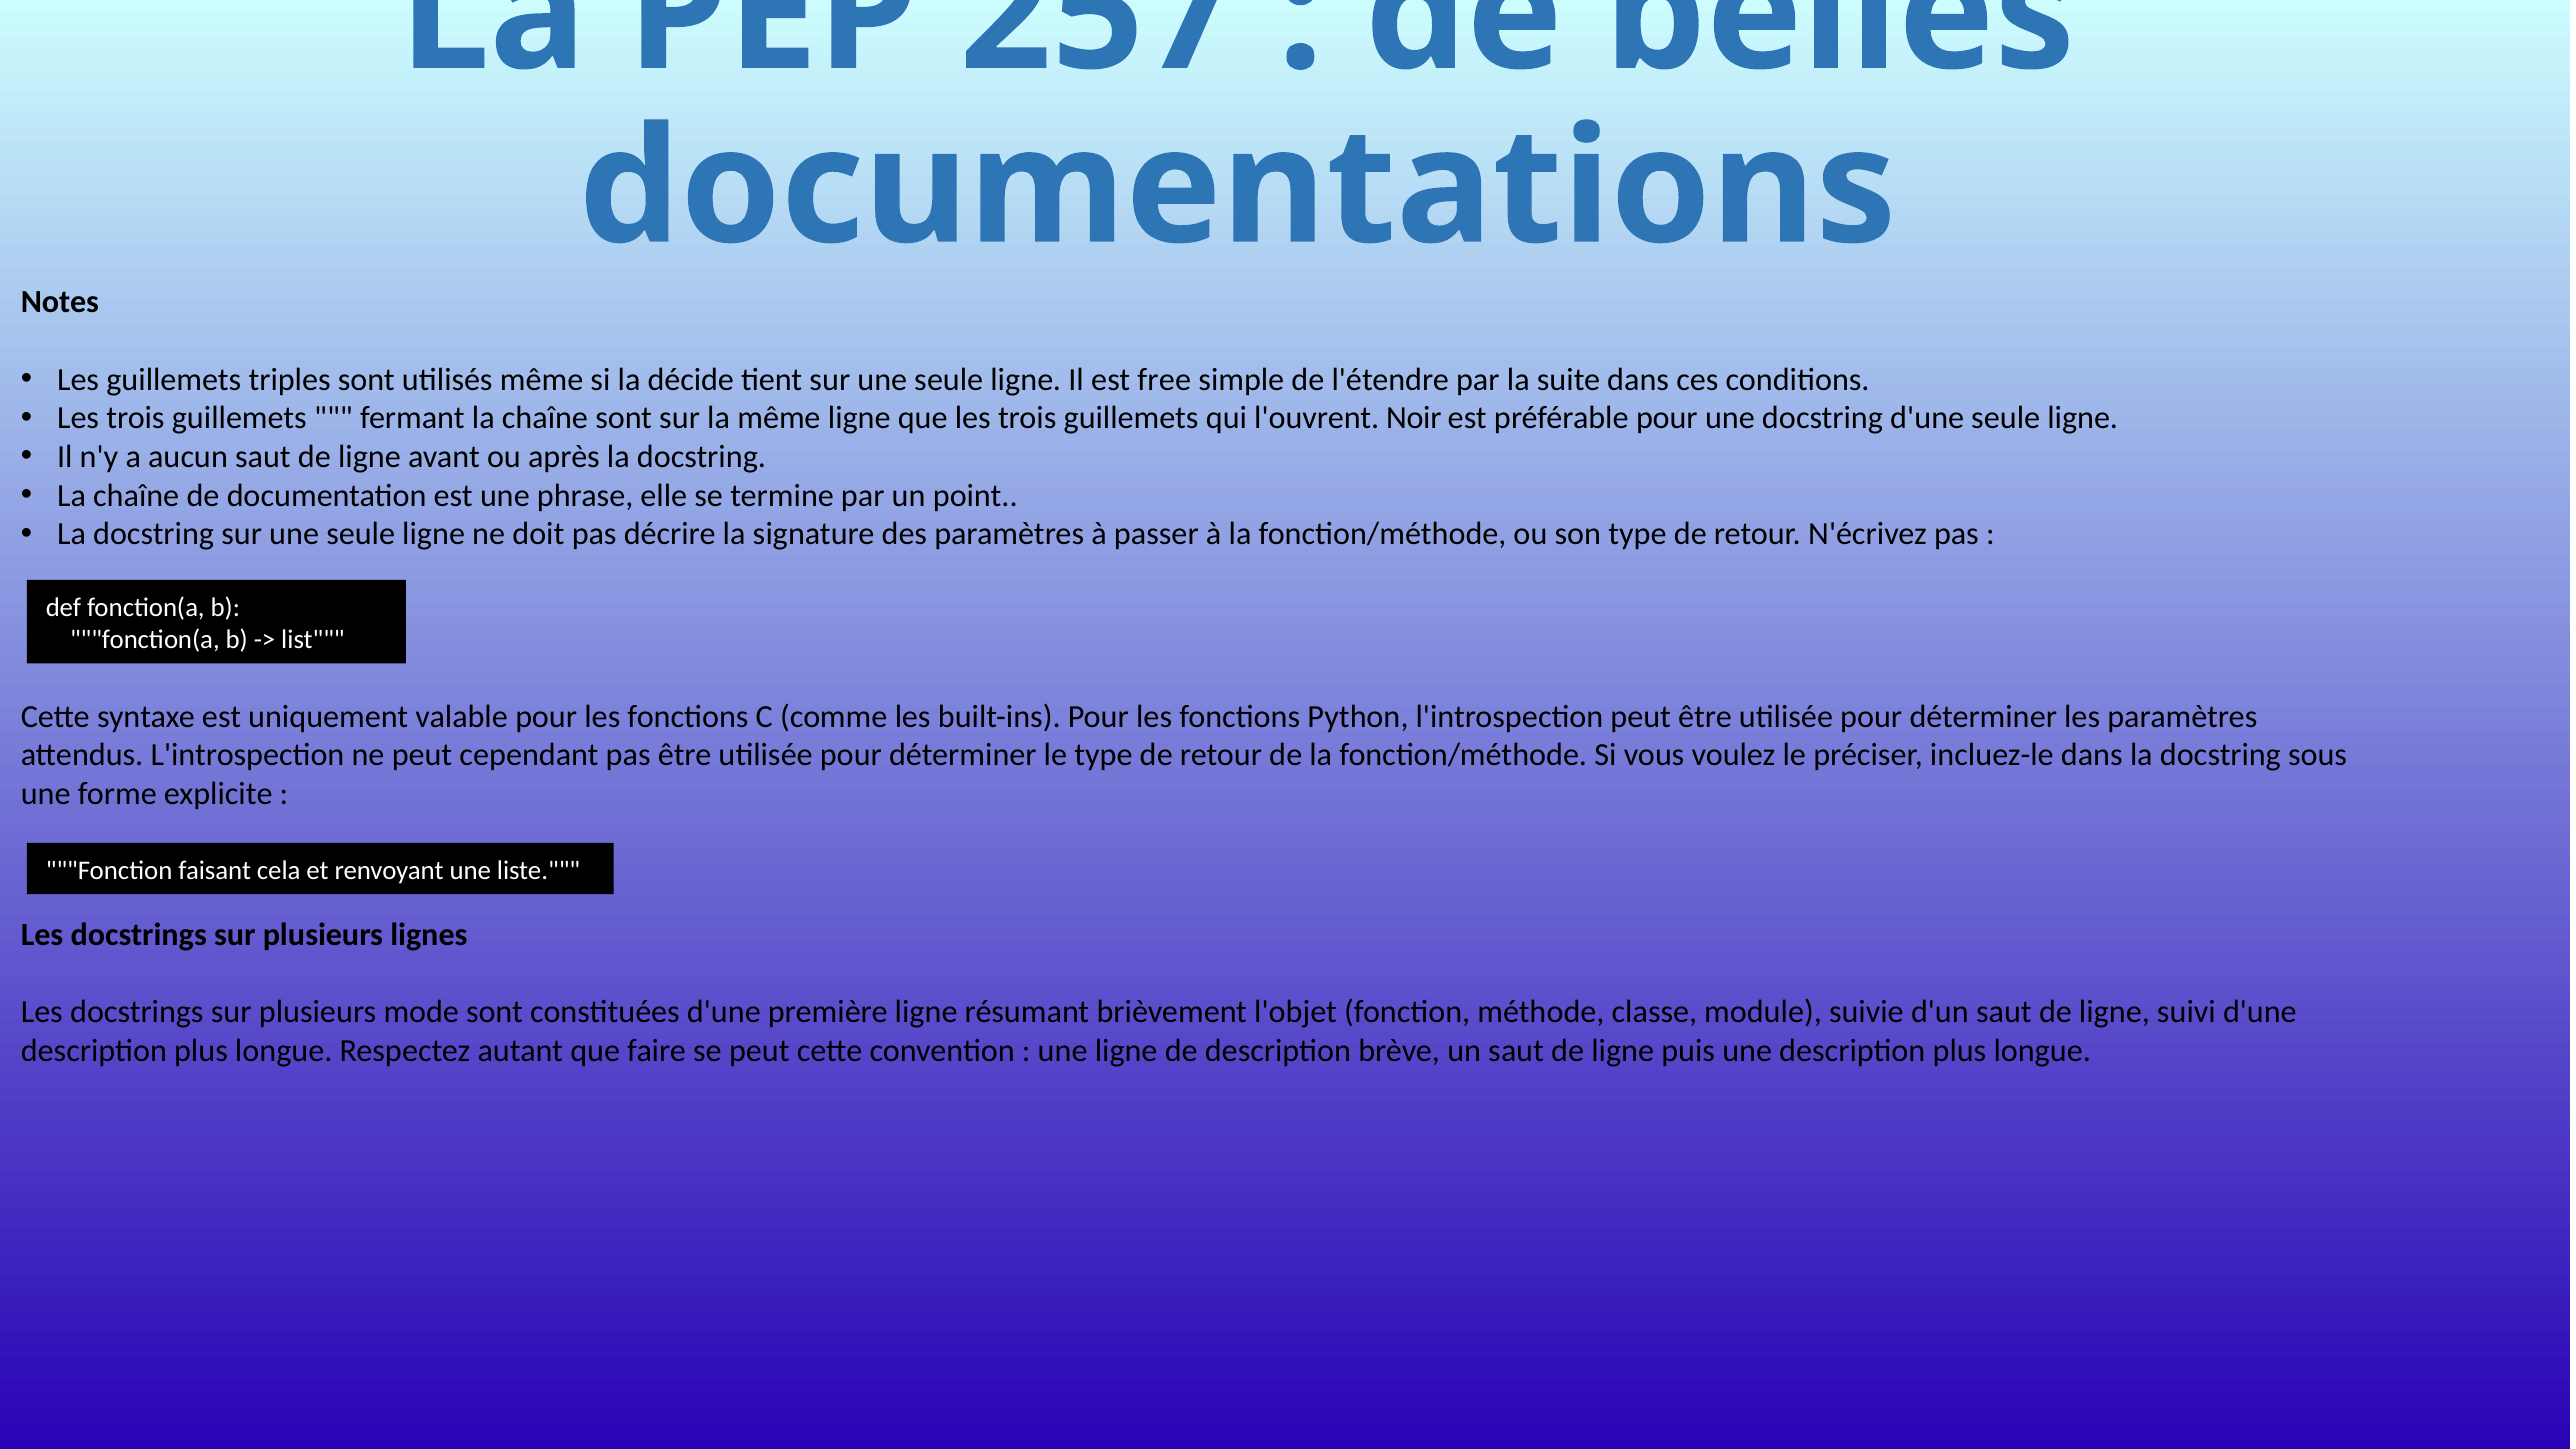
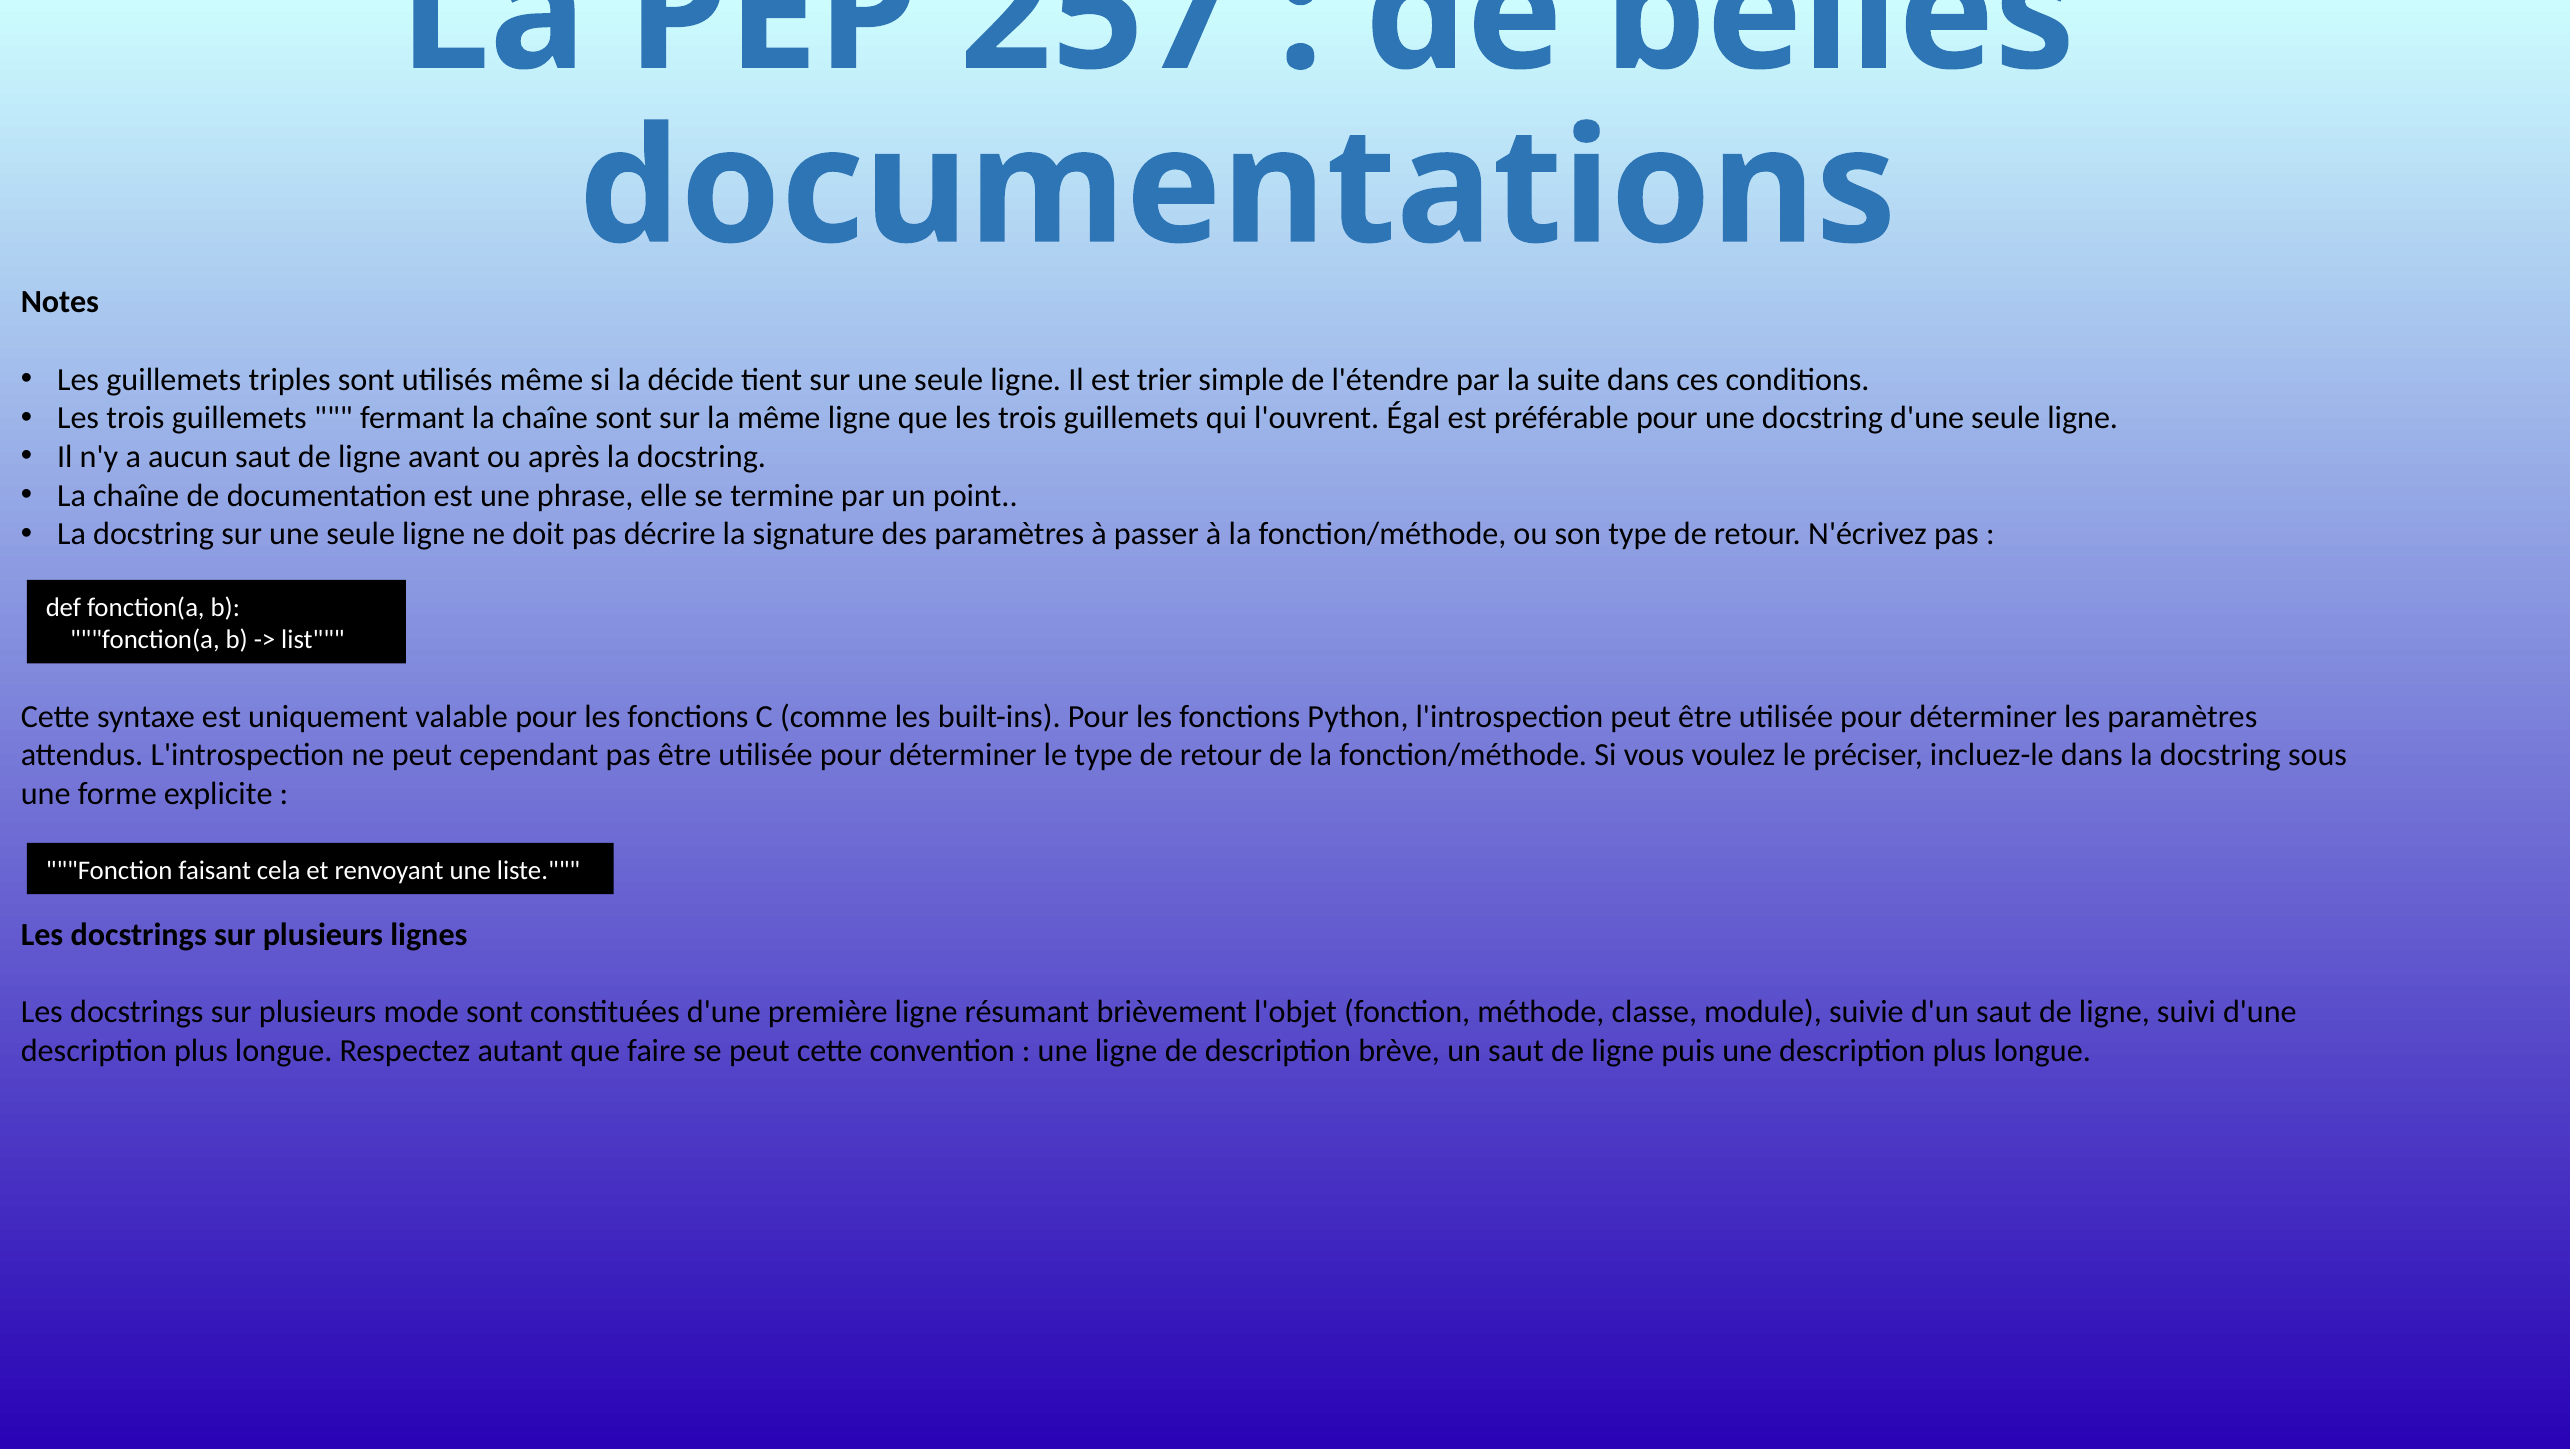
free: free -> trier (1164, 380)
Noir: Noir -> Égal (1414, 418)
